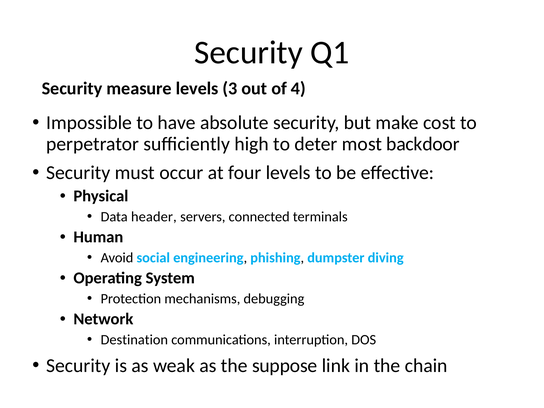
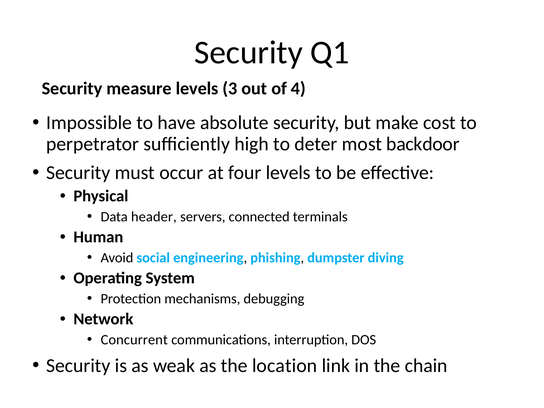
Destination: Destination -> Concurrent (134, 340)
suppose: suppose -> location (285, 366)
